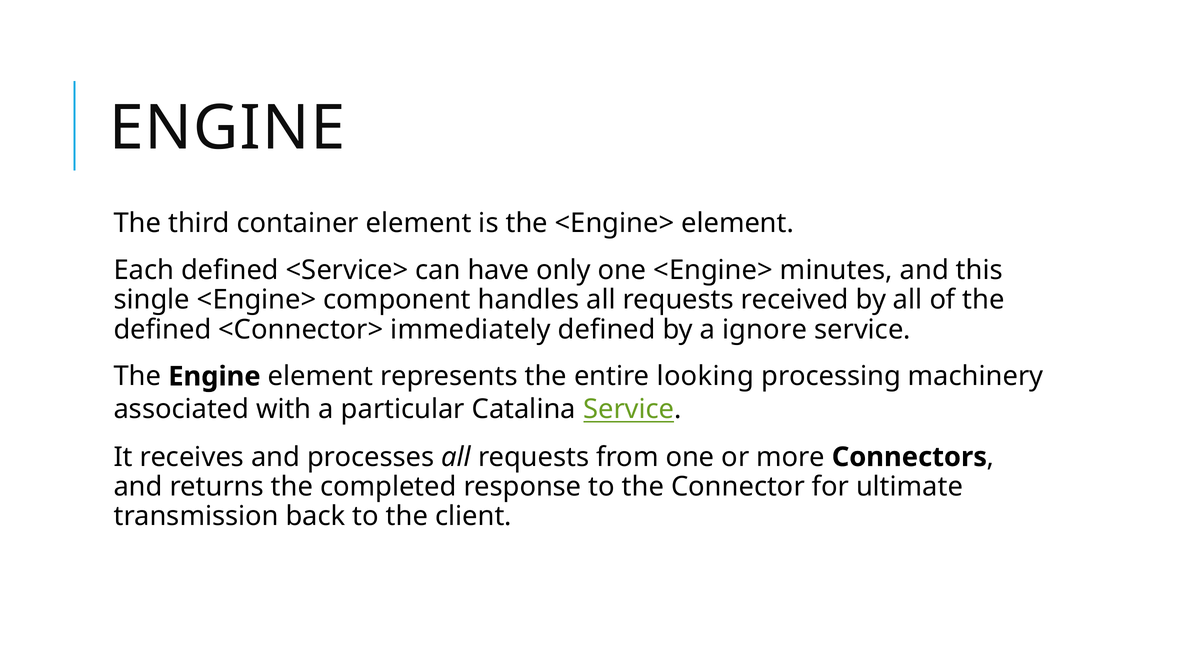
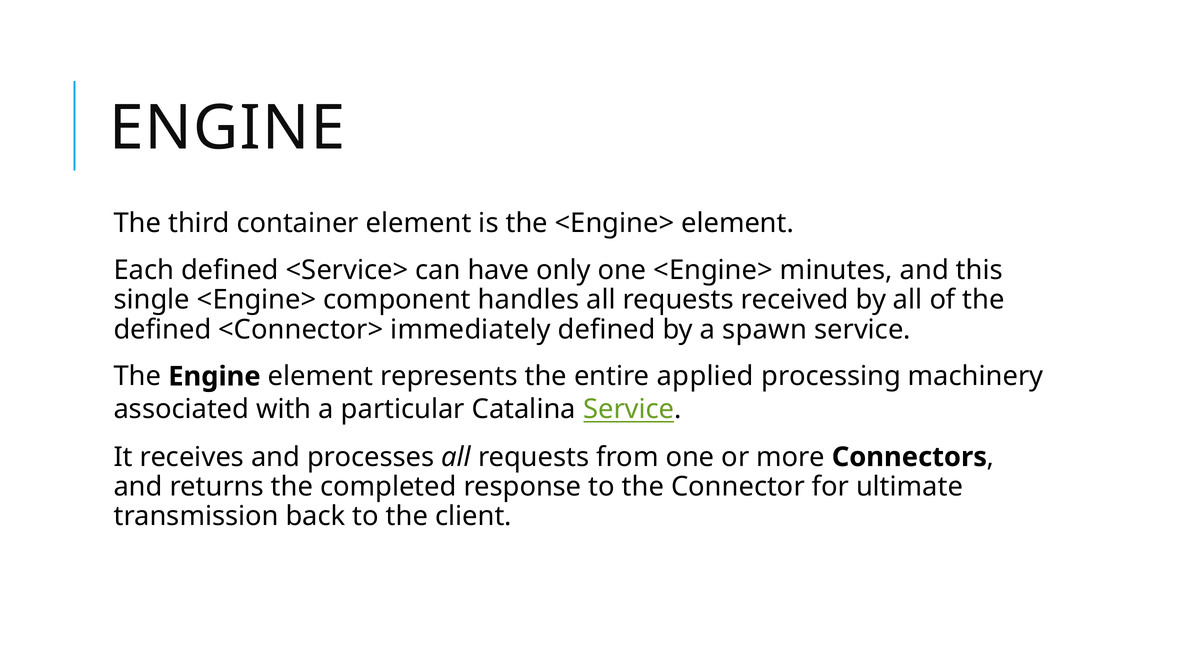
ignore: ignore -> spawn (765, 329)
looking: looking -> applied (705, 376)
